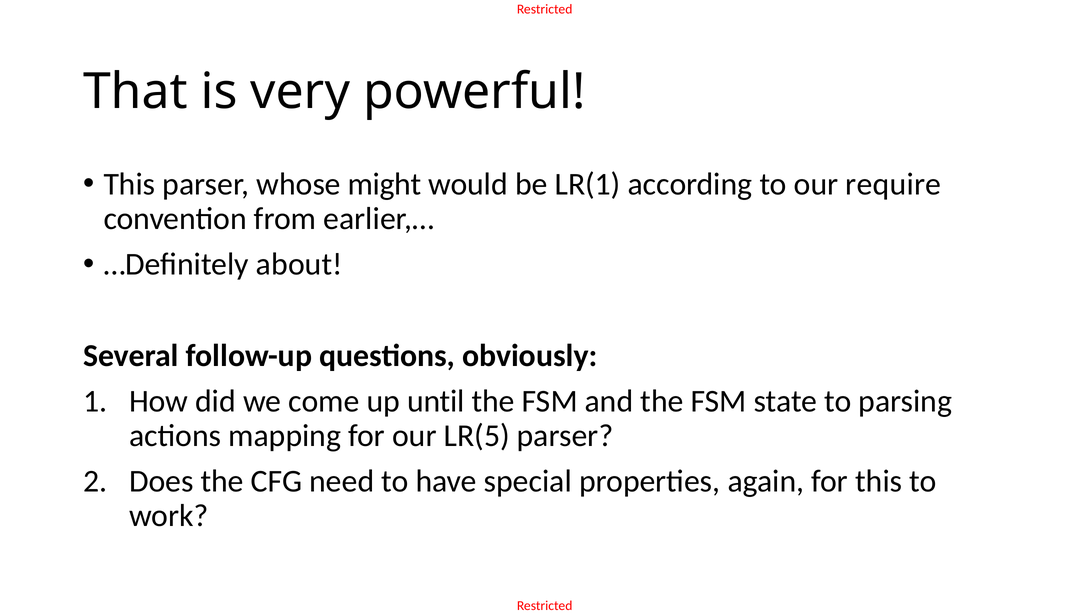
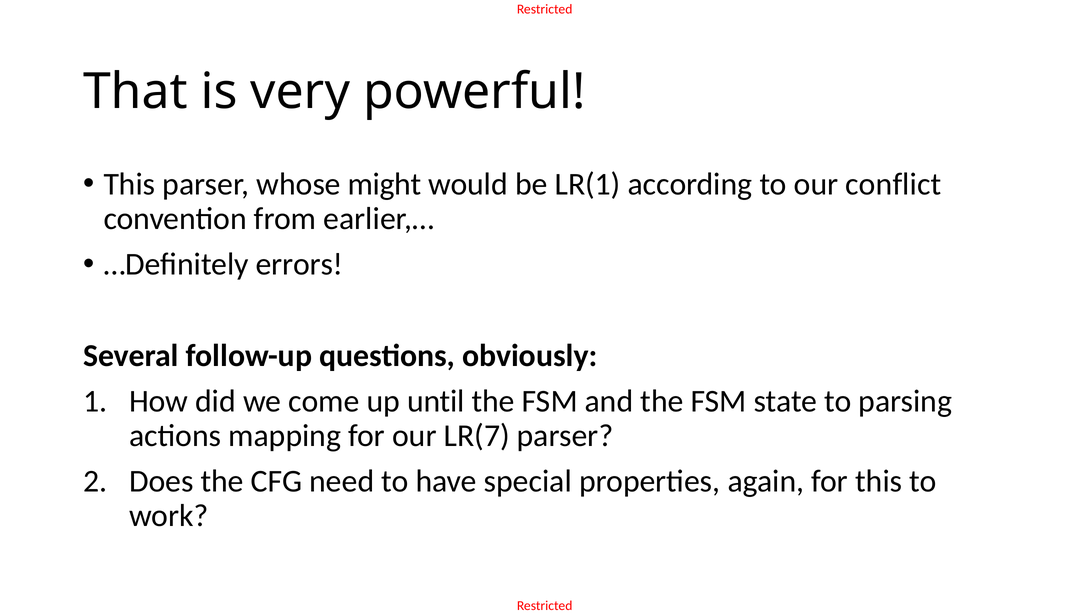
require: require -> conflict (893, 184)
about: about -> errors (299, 264)
LR(5: LR(5 -> LR(7 (477, 436)
